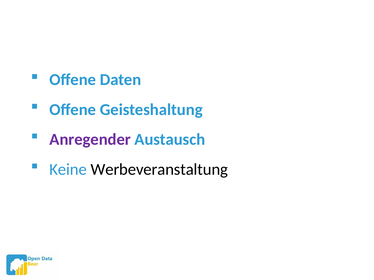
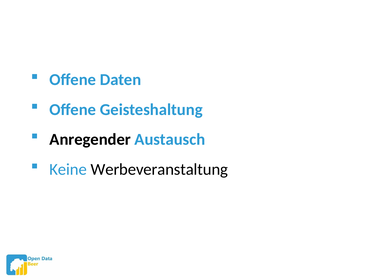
Anregender colour: purple -> black (90, 140)
